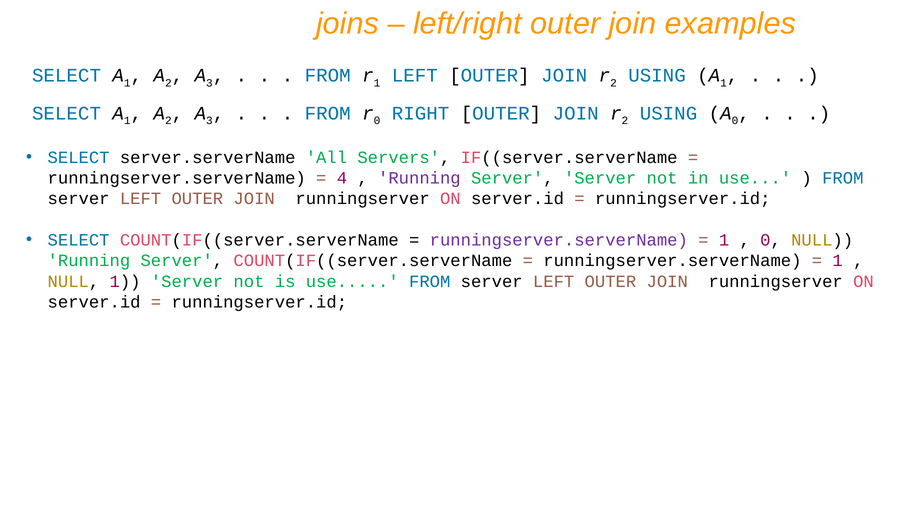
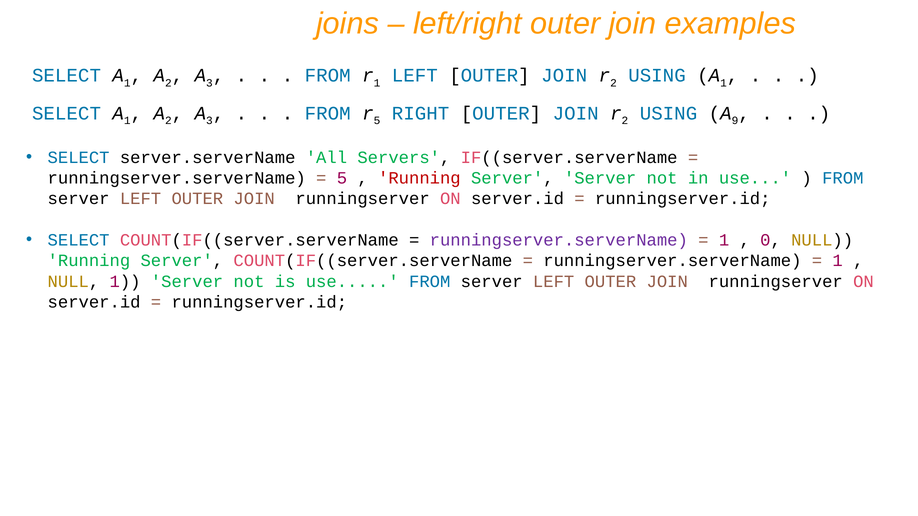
0: 0 -> 5 (377, 121)
0: 0 -> 9 (735, 121)
4: 4 -> 5 (342, 178)
Running colour: purple -> red (419, 178)
